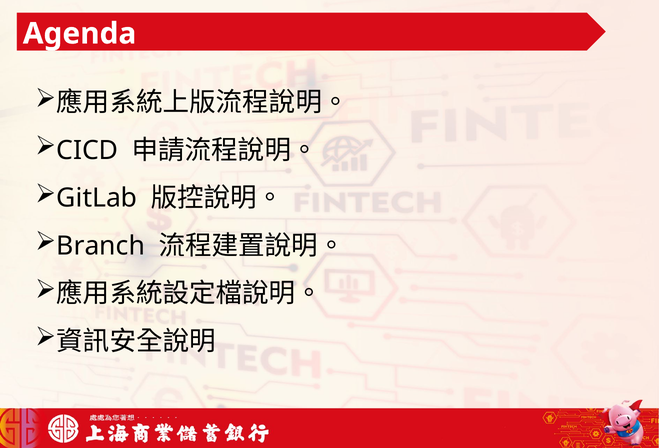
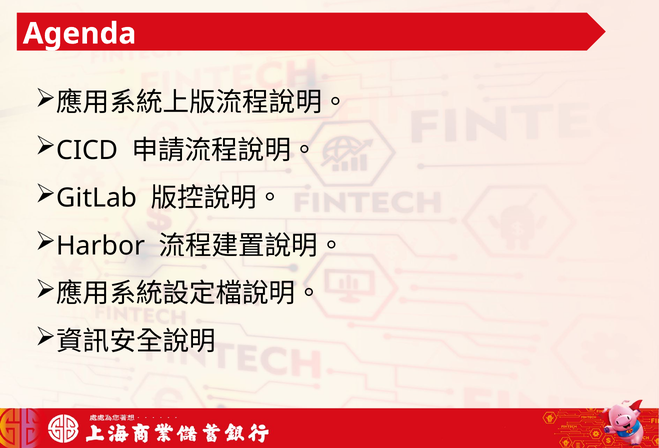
Branch: Branch -> Harbor (101, 246)
